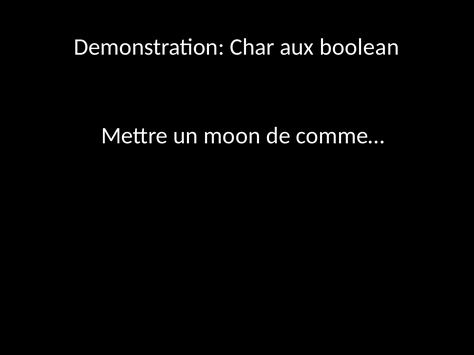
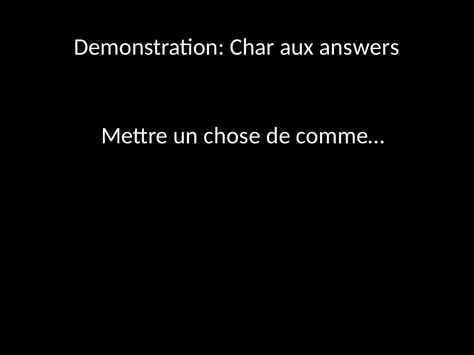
boolean: boolean -> answers (359, 47)
moon: moon -> chose (232, 136)
